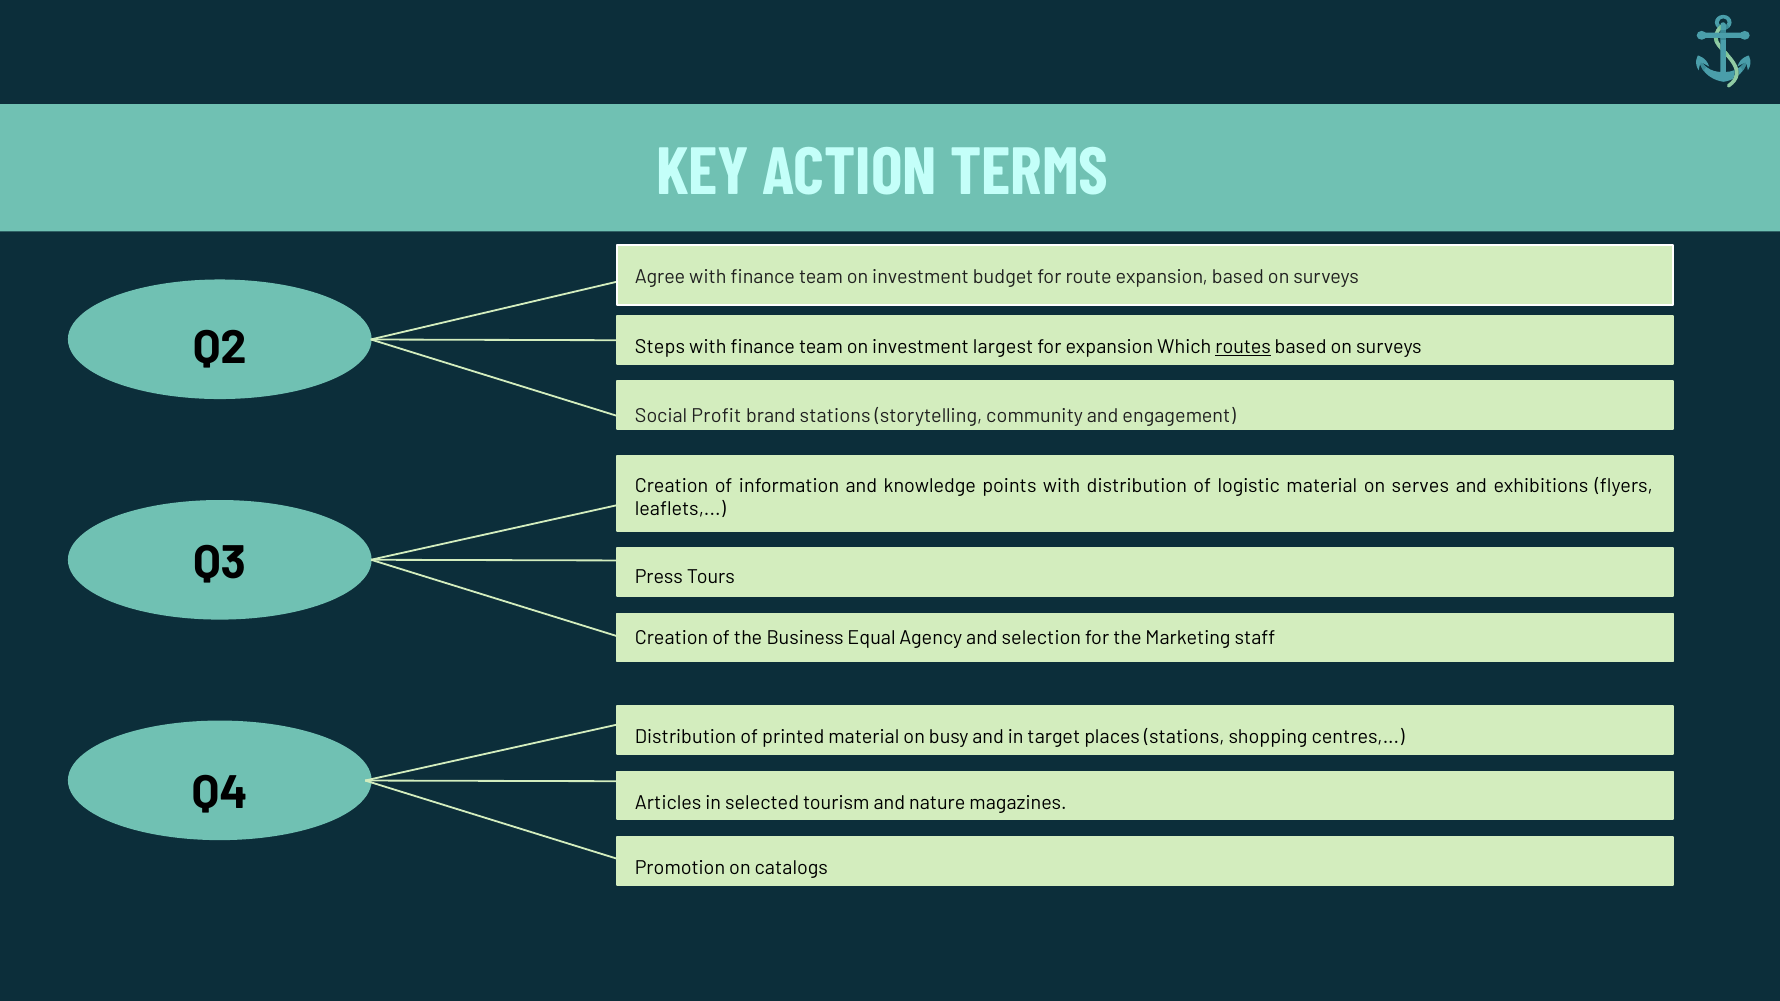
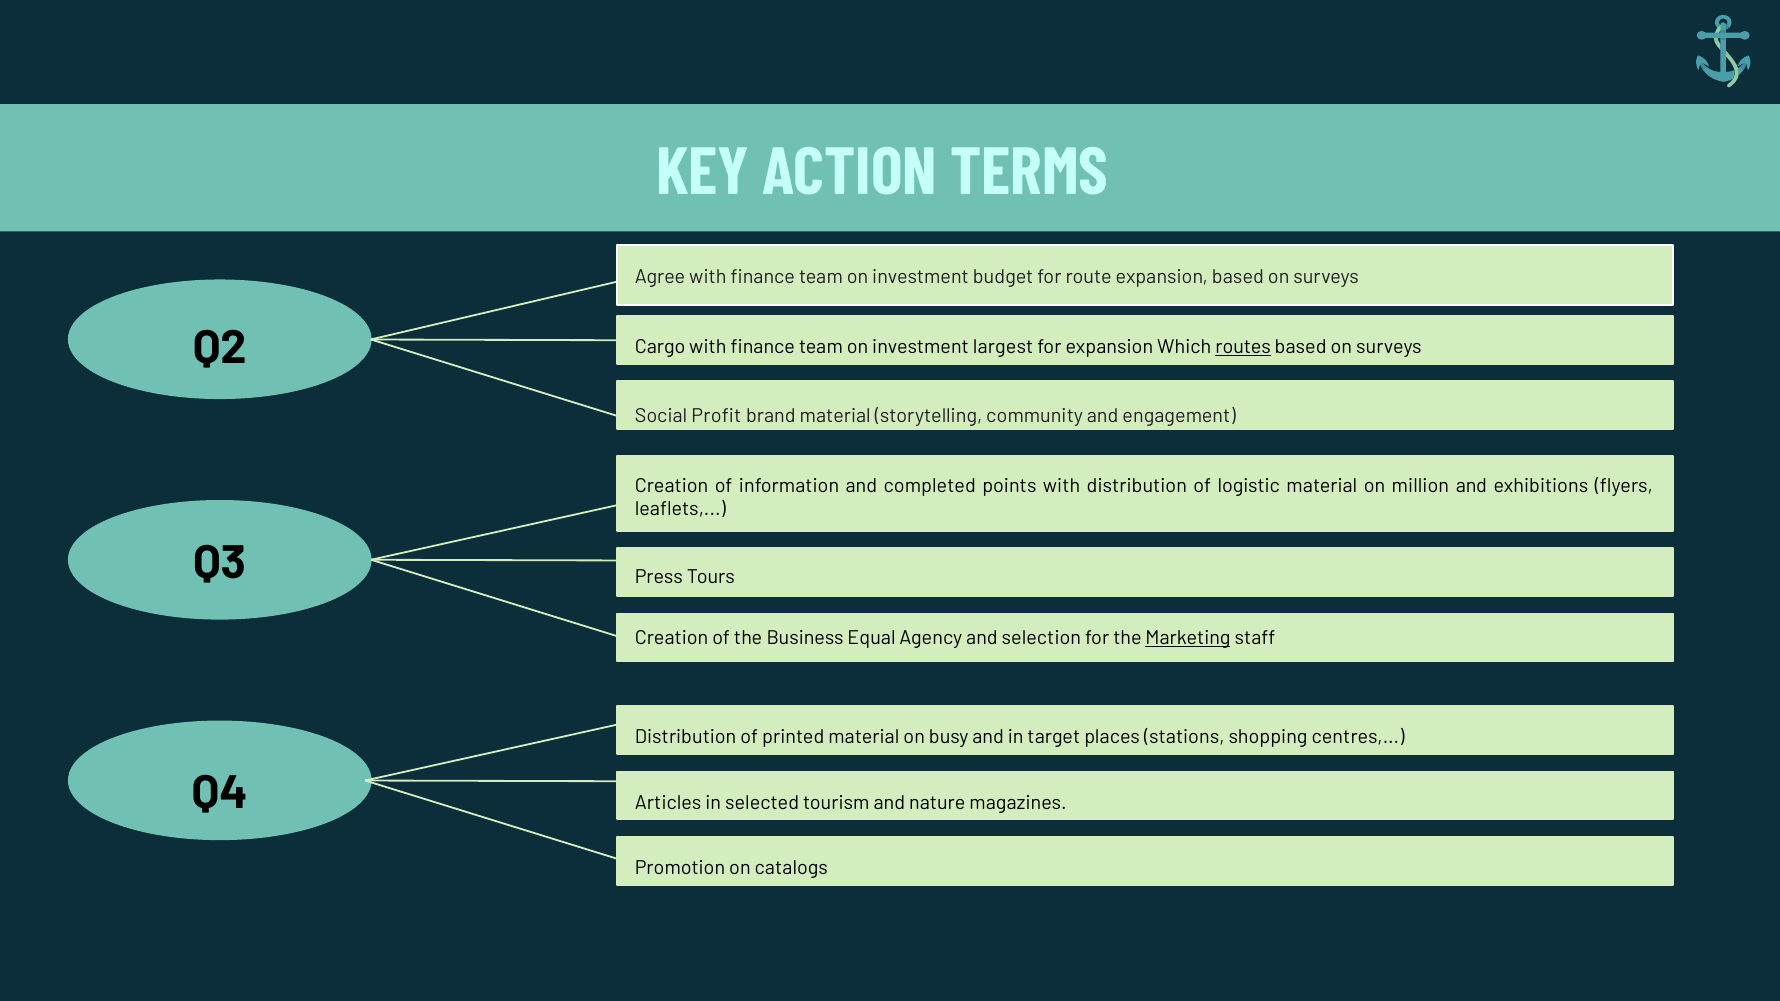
Steps: Steps -> Cargo (660, 347)
brand stations: stations -> material (835, 416)
knowledge: knowledge -> completed (930, 486)
serves: serves -> million (1420, 486)
Marketing underline: none -> present (1188, 638)
